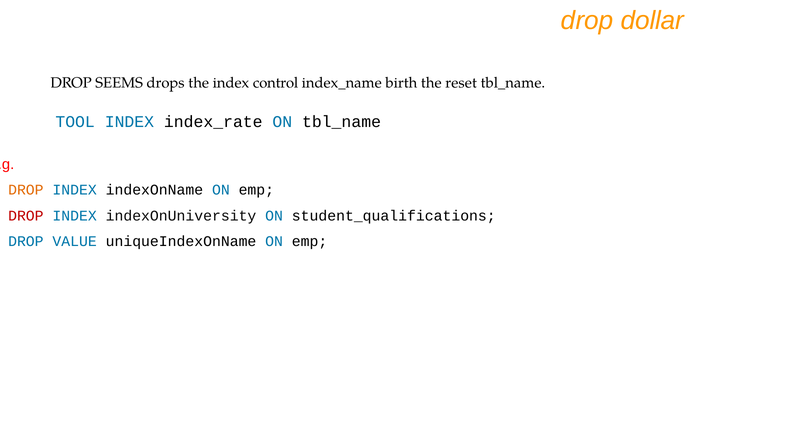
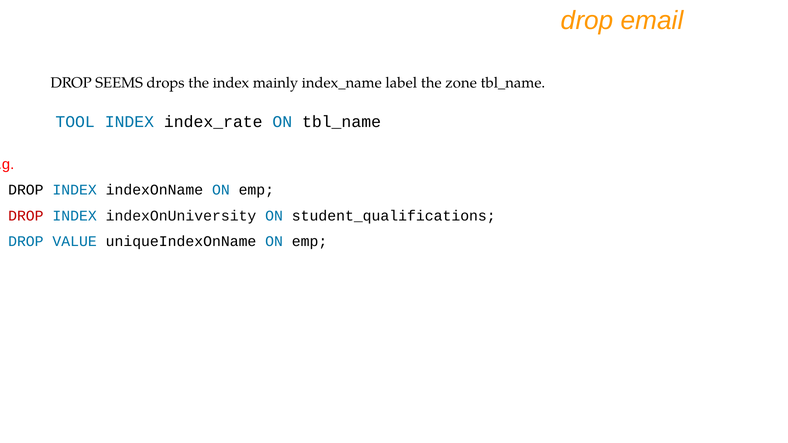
dollar: dollar -> email (652, 21)
control: control -> mainly (276, 83)
birth: birth -> label (401, 83)
reset: reset -> zone (461, 83)
DROP colour: orange -> black (26, 190)
